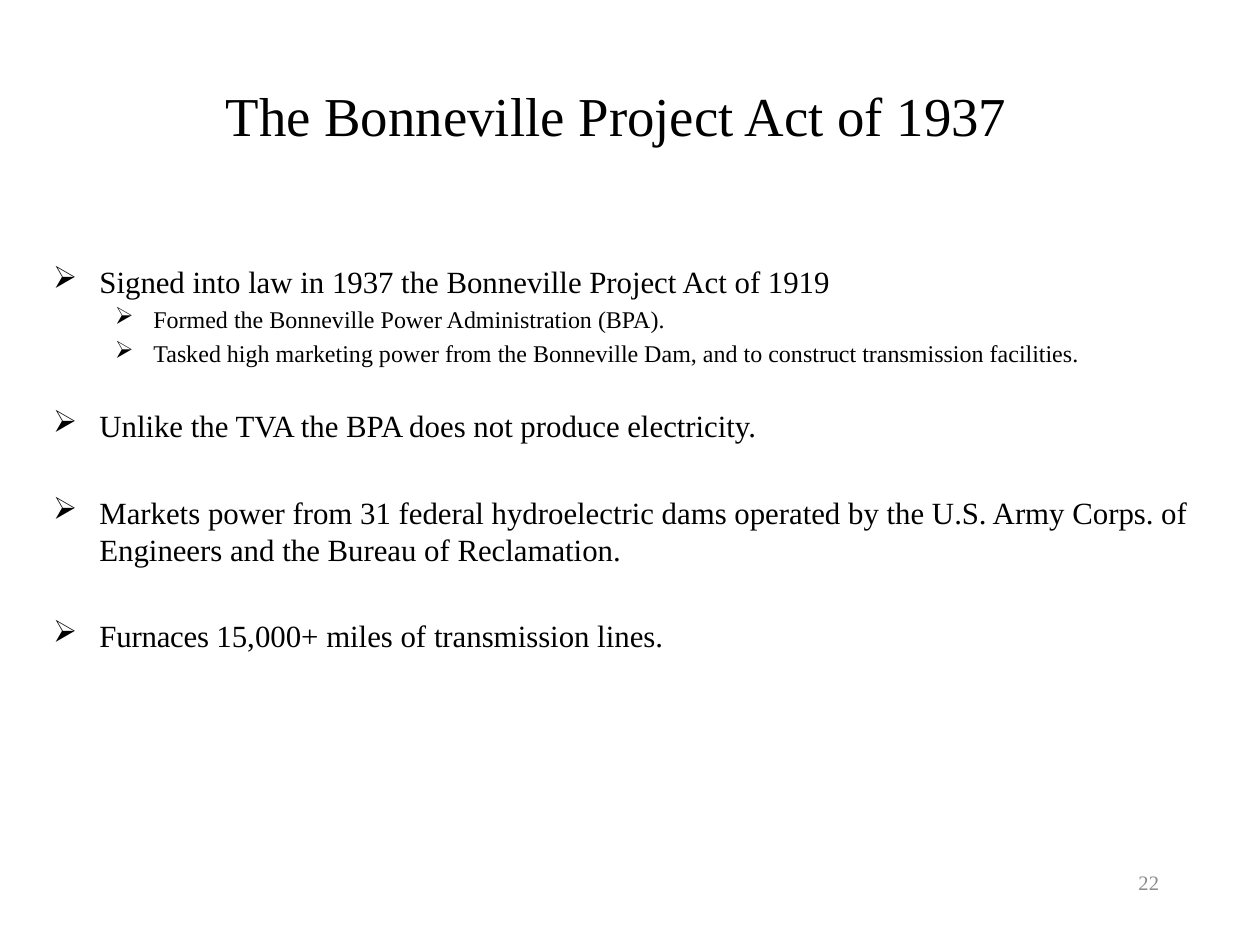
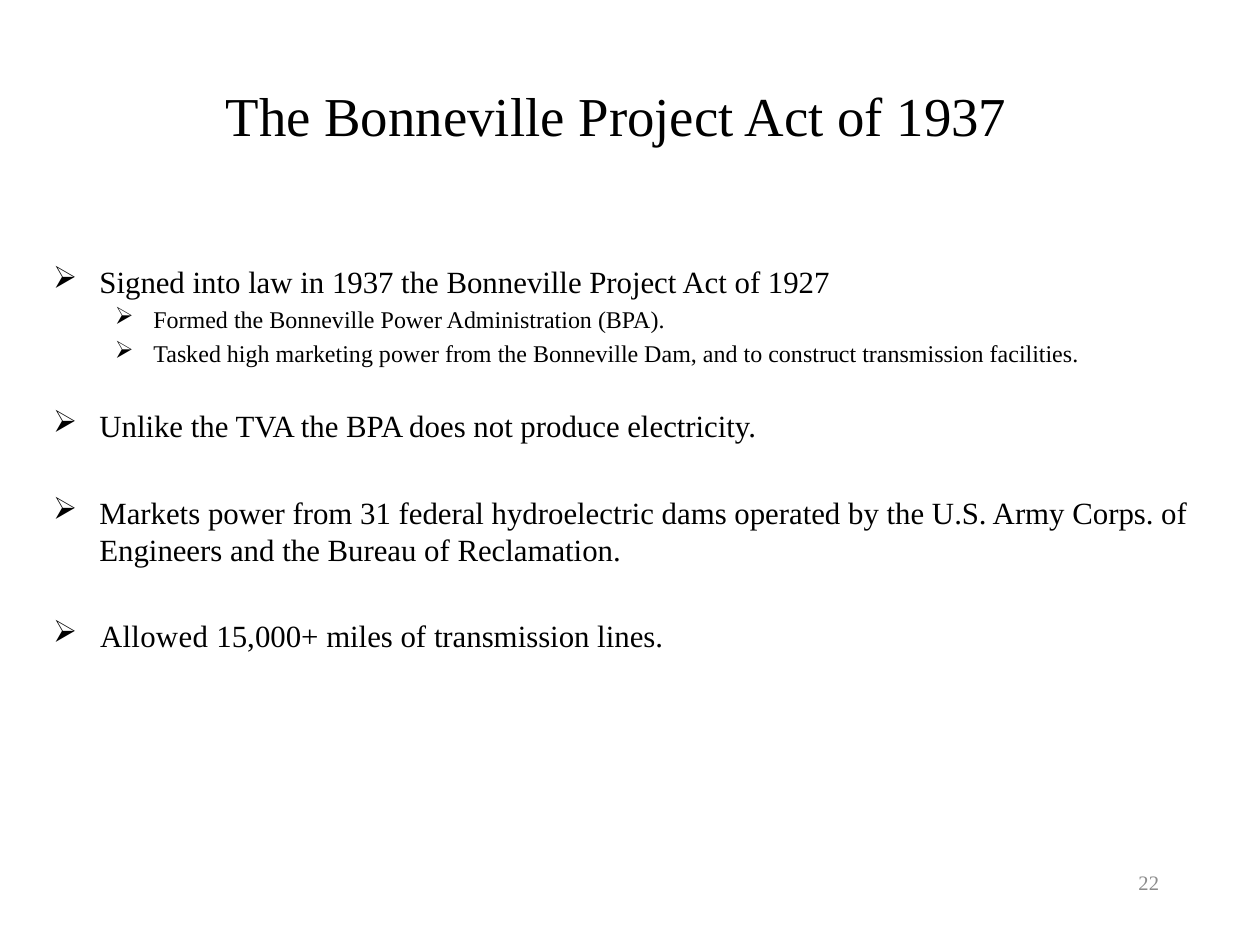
1919: 1919 -> 1927 (799, 284)
Furnaces: Furnaces -> Allowed (154, 637)
